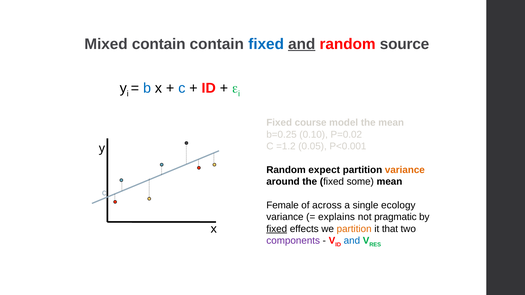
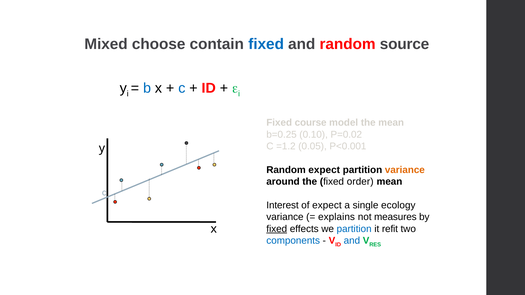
Mixed contain: contain -> choose (159, 44)
and underline: present -> none (302, 44)
some: some -> order (360, 182)
Female: Female -> Interest (283, 205)
of across: across -> expect (327, 205)
pragmatic: pragmatic -> measures (395, 217)
partition colour: orange -> blue (354, 229)
that: that -> refit (390, 229)
components colour: purple -> blue (293, 241)
